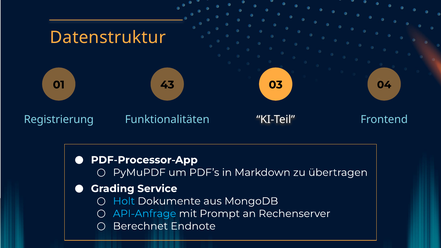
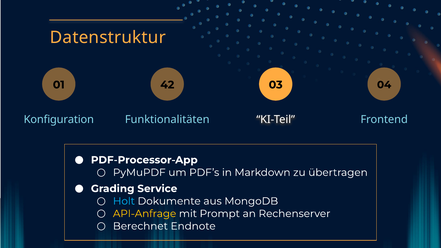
43: 43 -> 42 (167, 85)
Registrierung: Registrierung -> Konfiguration (59, 120)
API-Anfrage colour: light blue -> yellow (145, 214)
